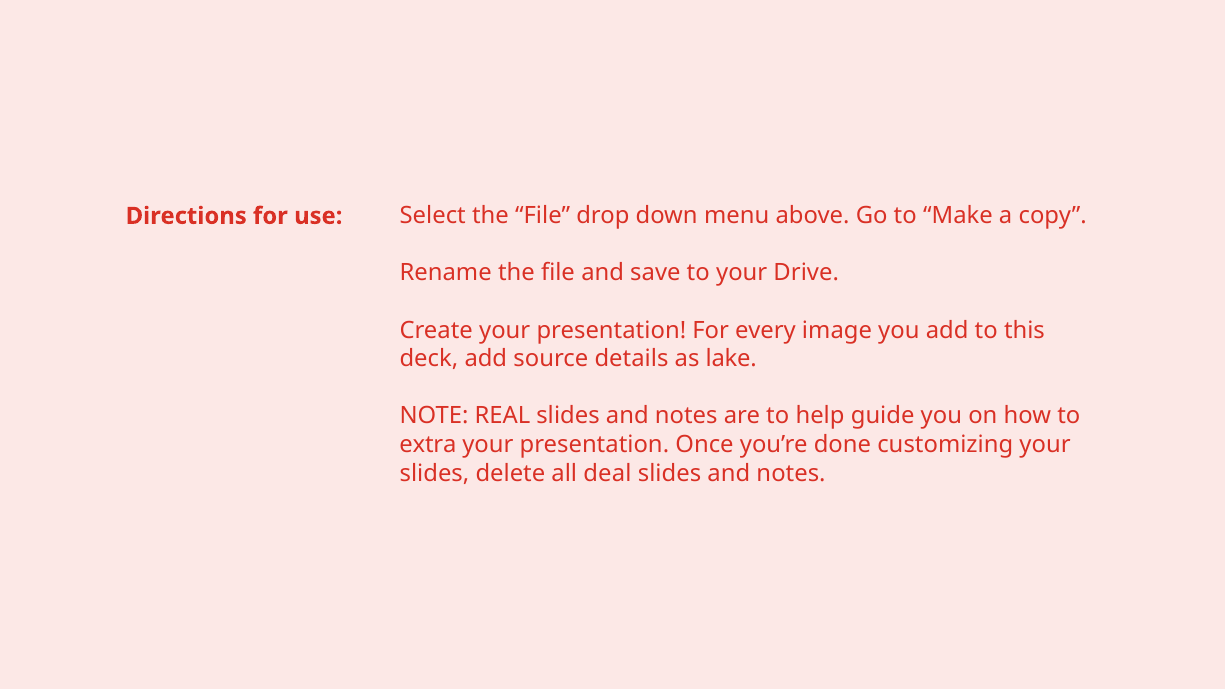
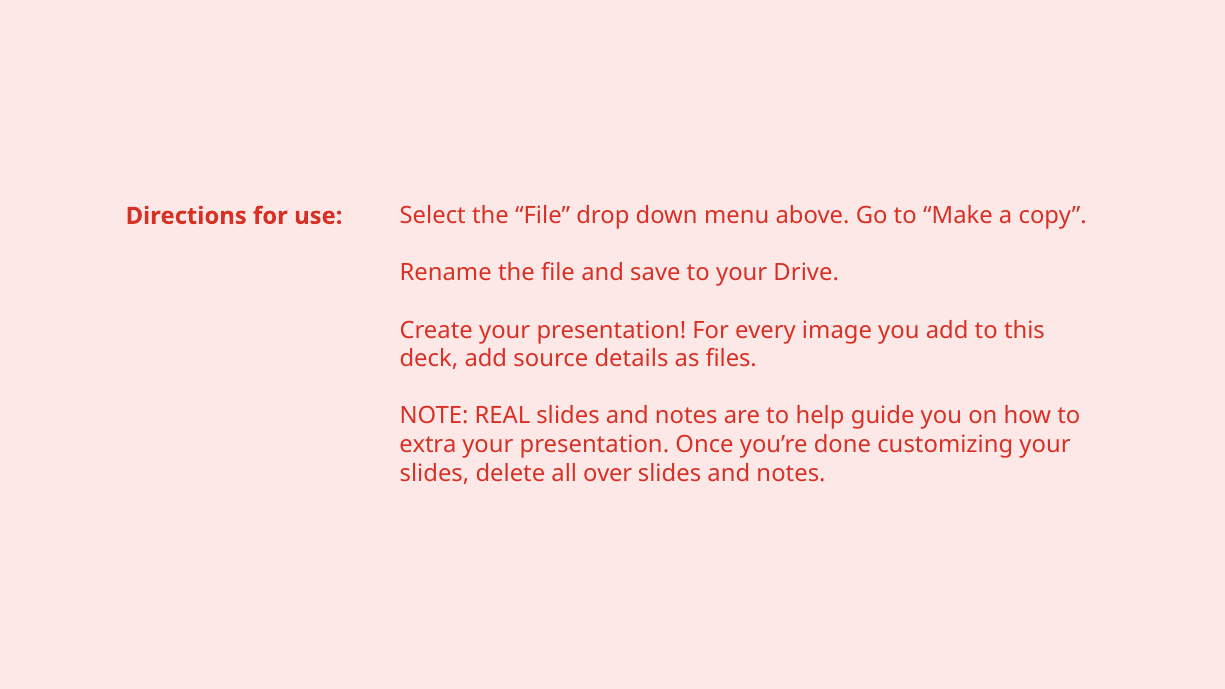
lake: lake -> files (731, 359)
deal: deal -> over (608, 473)
